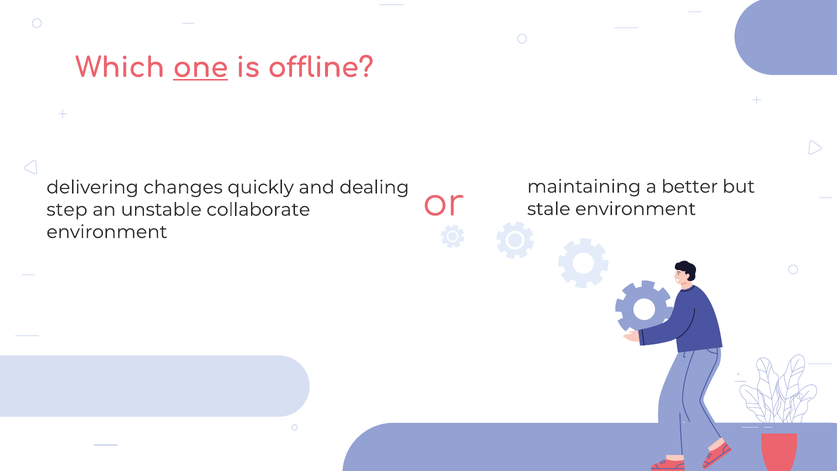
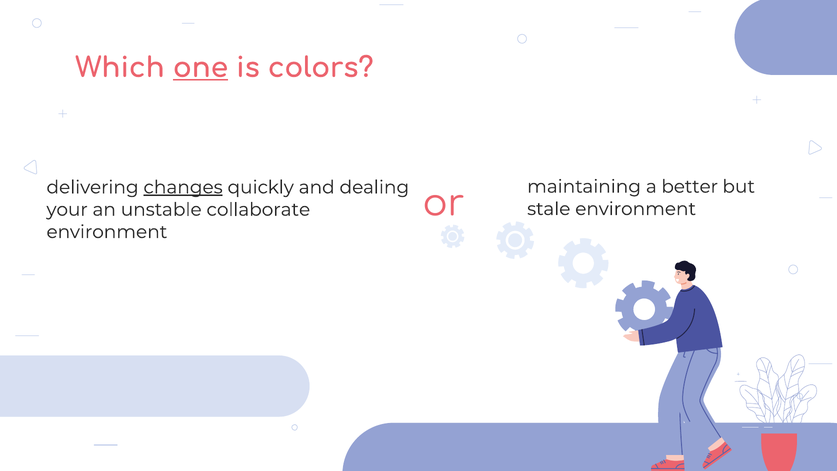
offline: offline -> colors (321, 68)
changes underline: none -> present (183, 187)
step: step -> your (67, 210)
